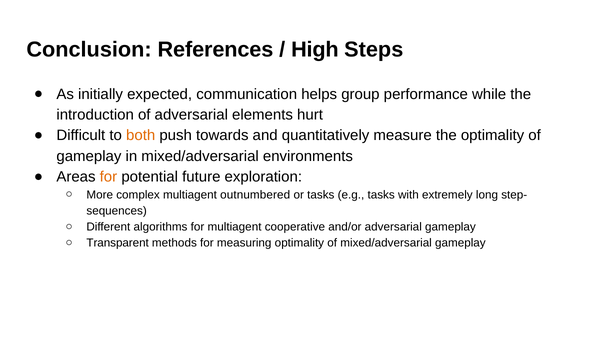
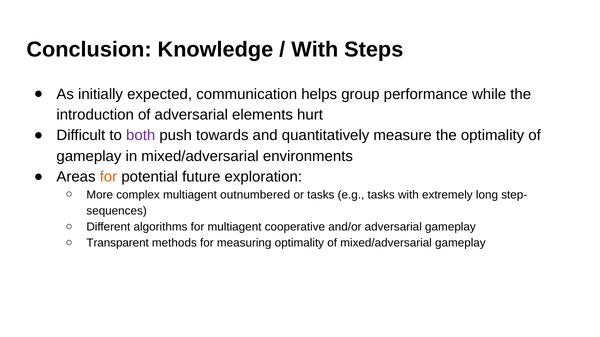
References: References -> Knowledge (215, 50)
High: High -> With (315, 50)
both colour: orange -> purple (141, 136)
